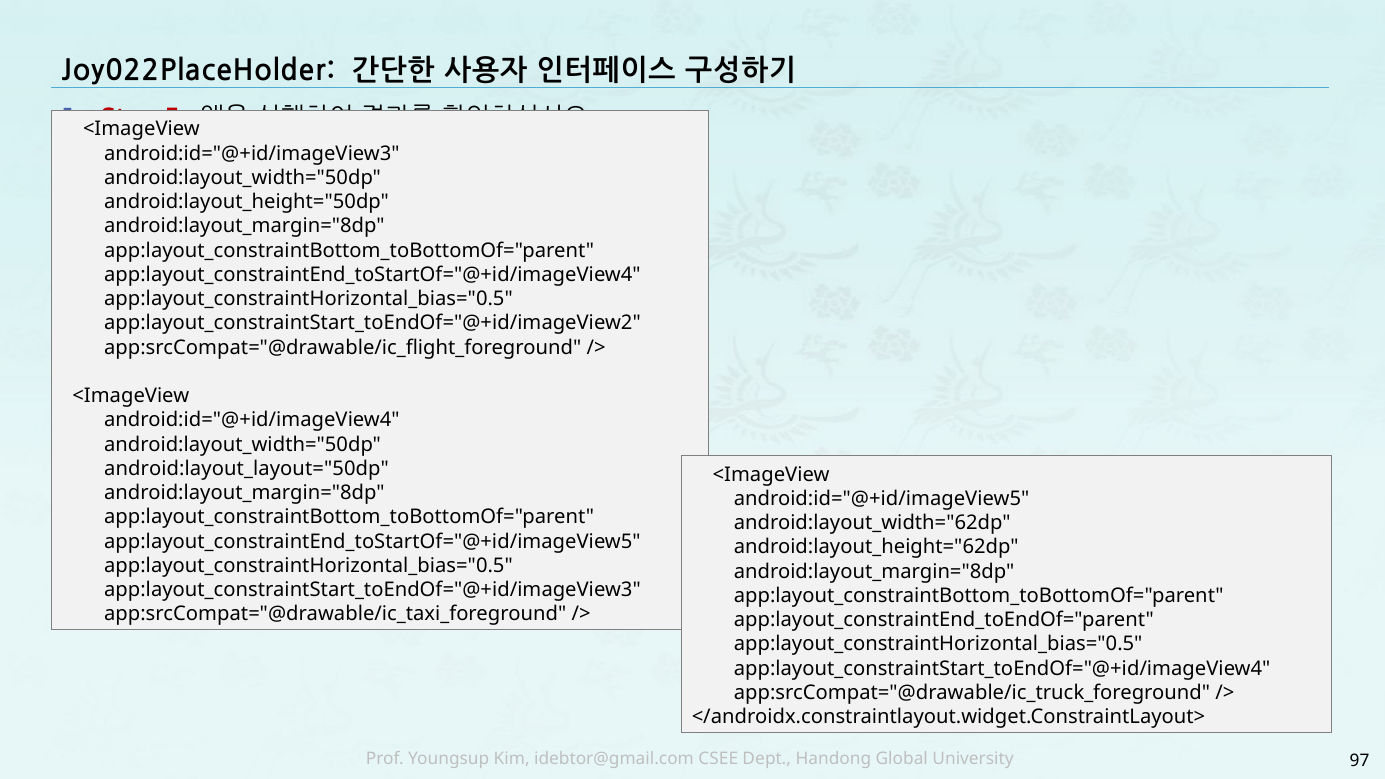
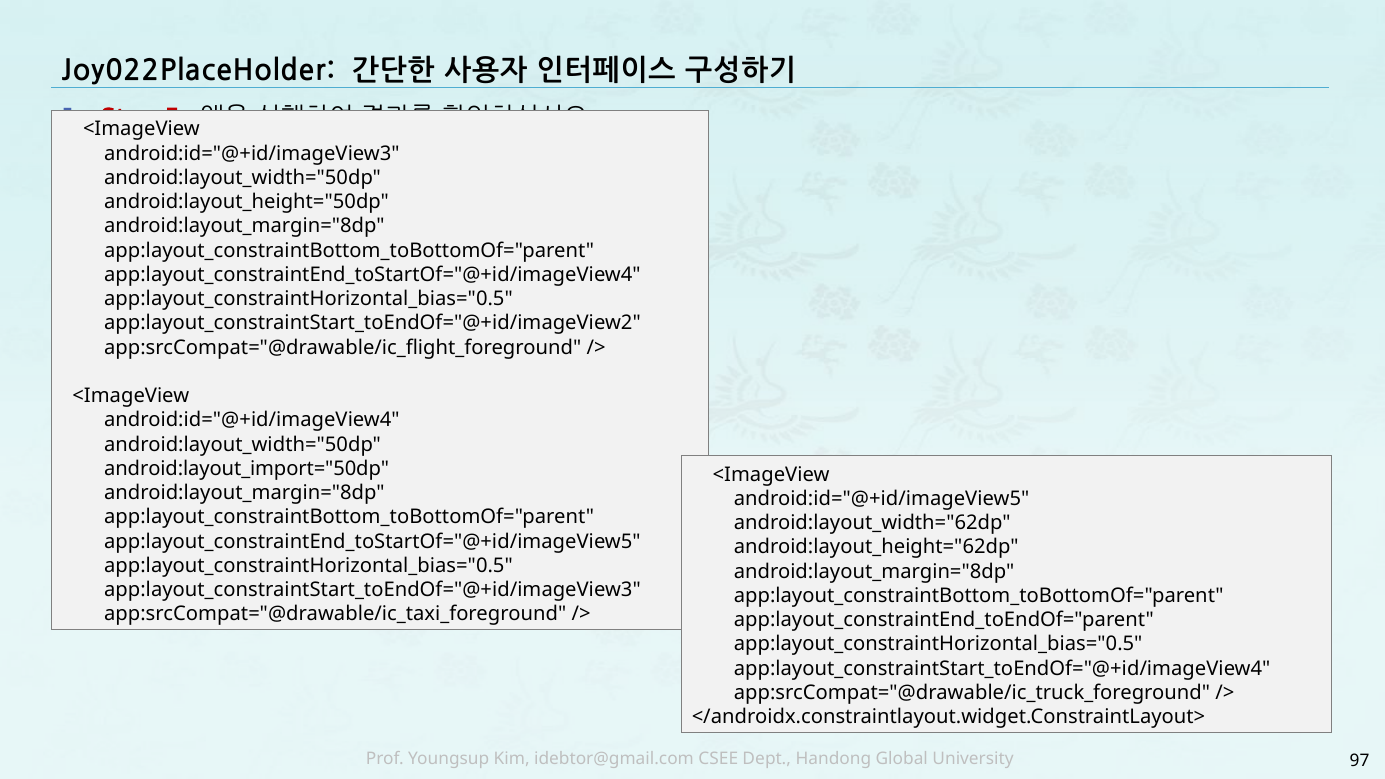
android:layout_layout="50dp: android:layout_layout="50dp -> android:layout_import="50dp (247, 469)
